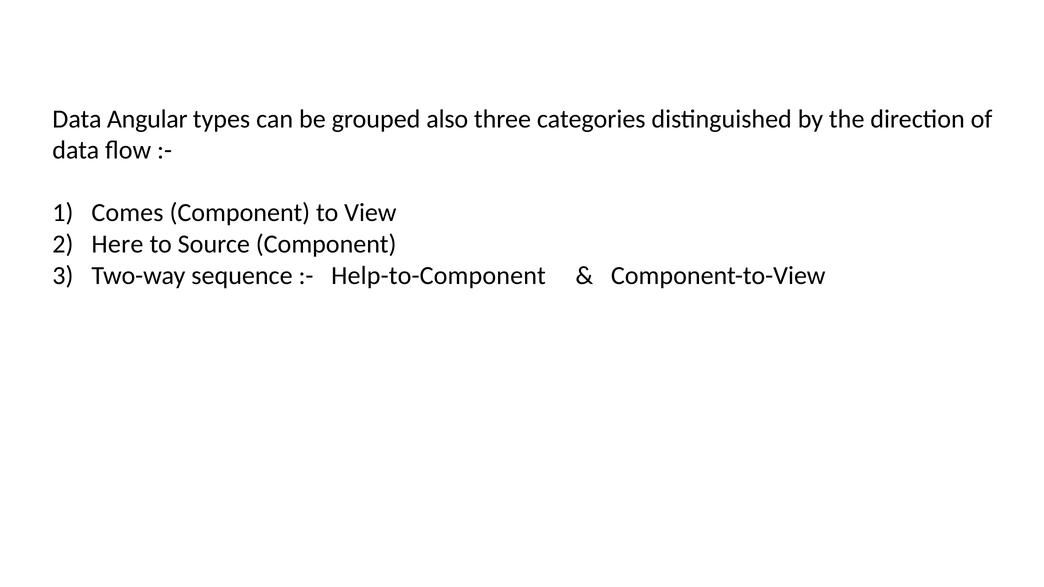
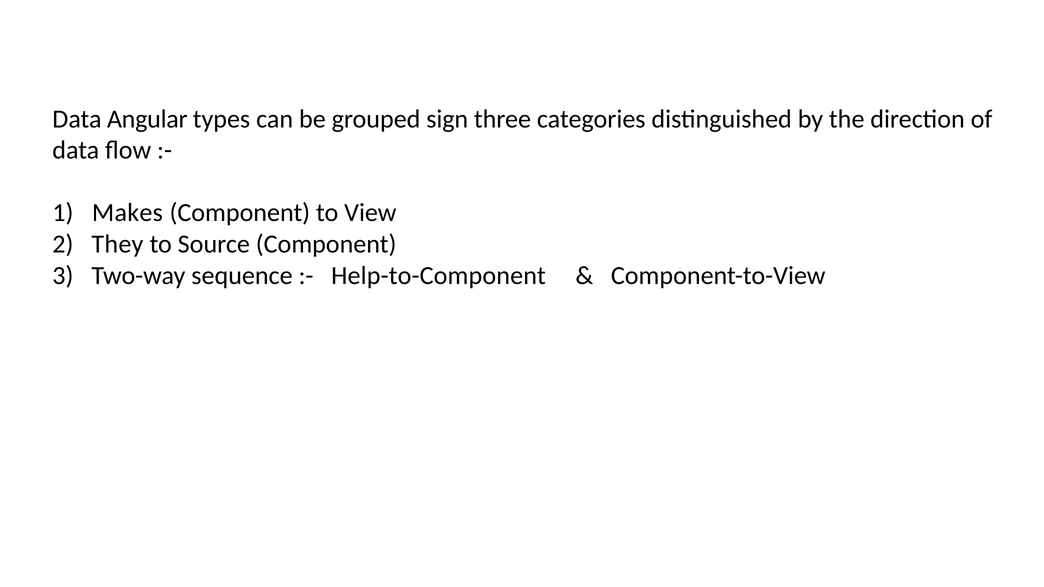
also: also -> sign (447, 119)
Comes: Comes -> Makes (127, 213)
Here: Here -> They (117, 244)
